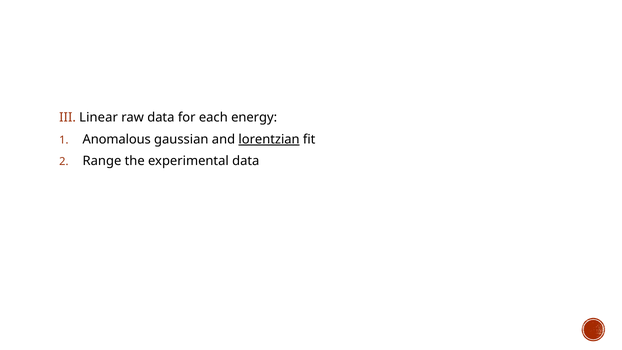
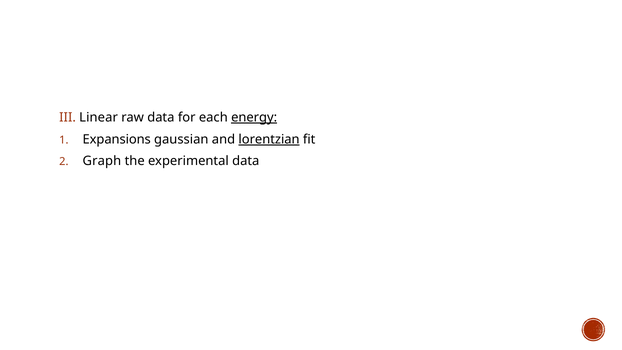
energy underline: none -> present (254, 117)
Anomalous: Anomalous -> Expansions (117, 139)
Range: Range -> Graph (102, 161)
